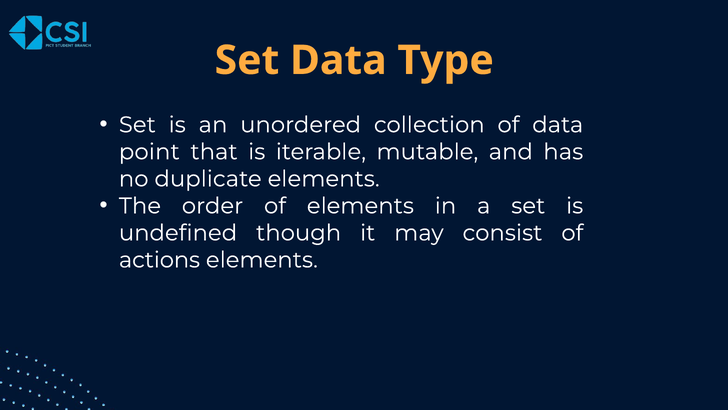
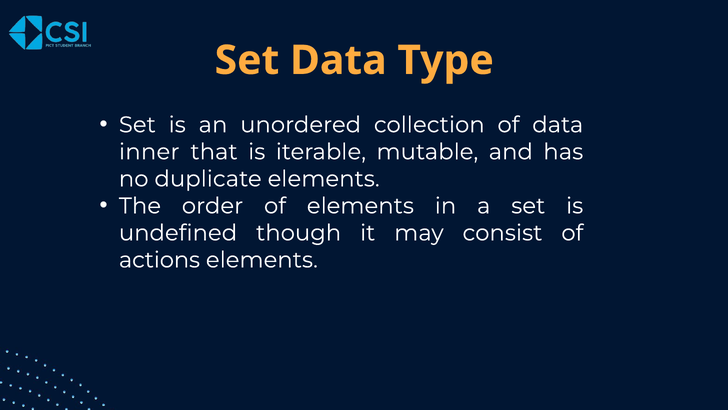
point: point -> inner (149, 152)
